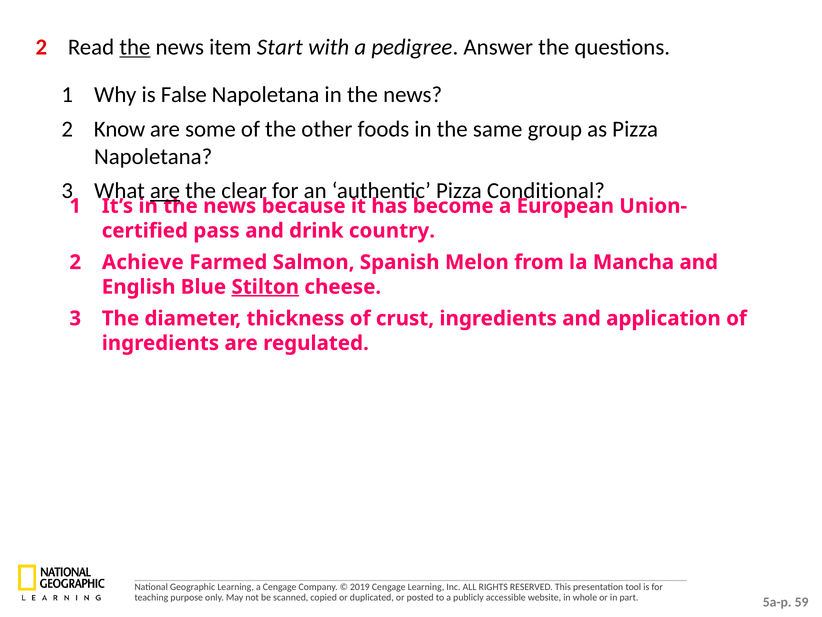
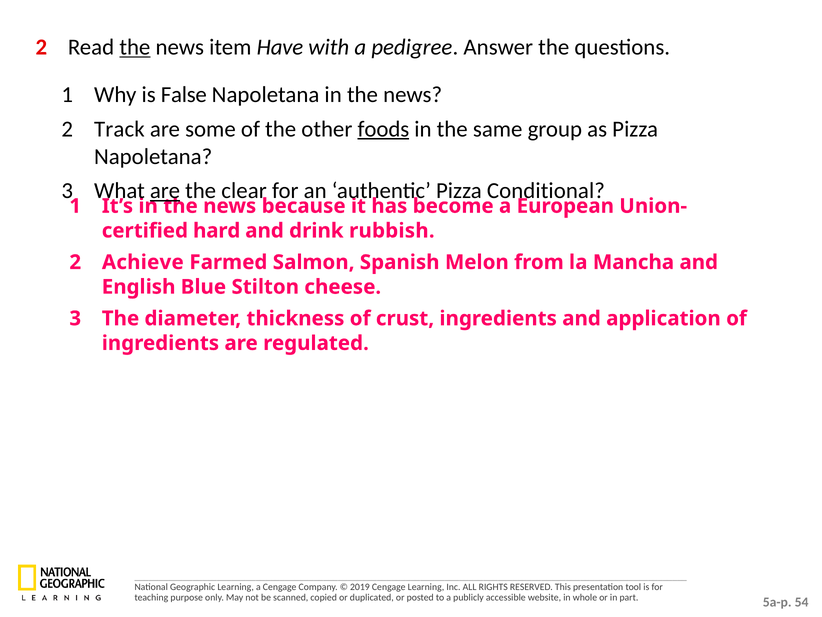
Start: Start -> Have (280, 47)
Know: Know -> Track (119, 129)
foods underline: none -> present (383, 129)
pass: pass -> hard (217, 231)
country: country -> rubbish (392, 231)
Stilton underline: present -> none (265, 287)
59: 59 -> 54 (802, 602)
